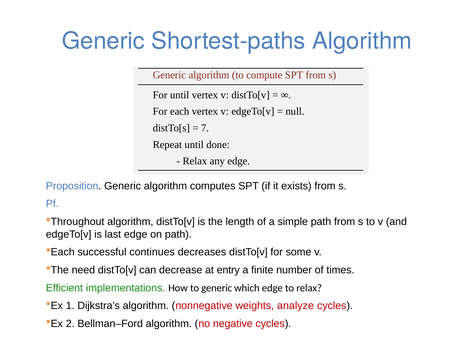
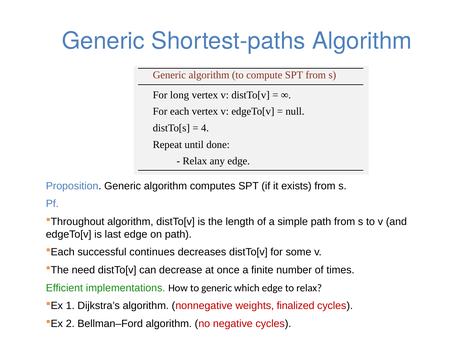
For until: until -> long (180, 95)
7: 7 -> 4 (205, 128)
entry: entry -> once (228, 270)
analyze: analyze -> finalized (296, 306)
